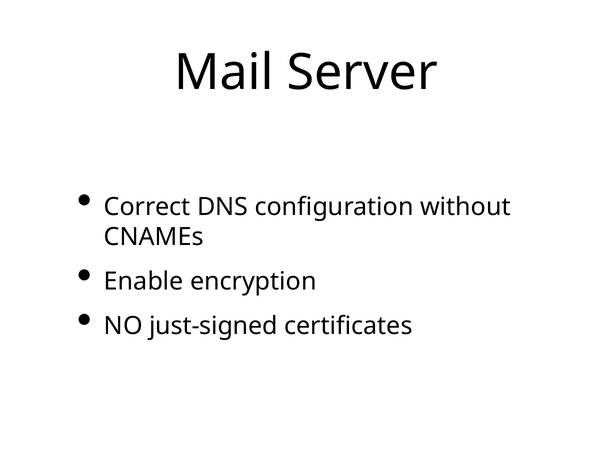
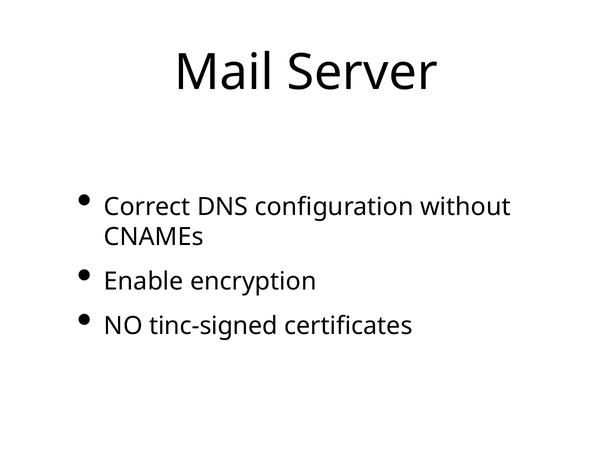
just-signed: just-signed -> tinc-signed (213, 326)
